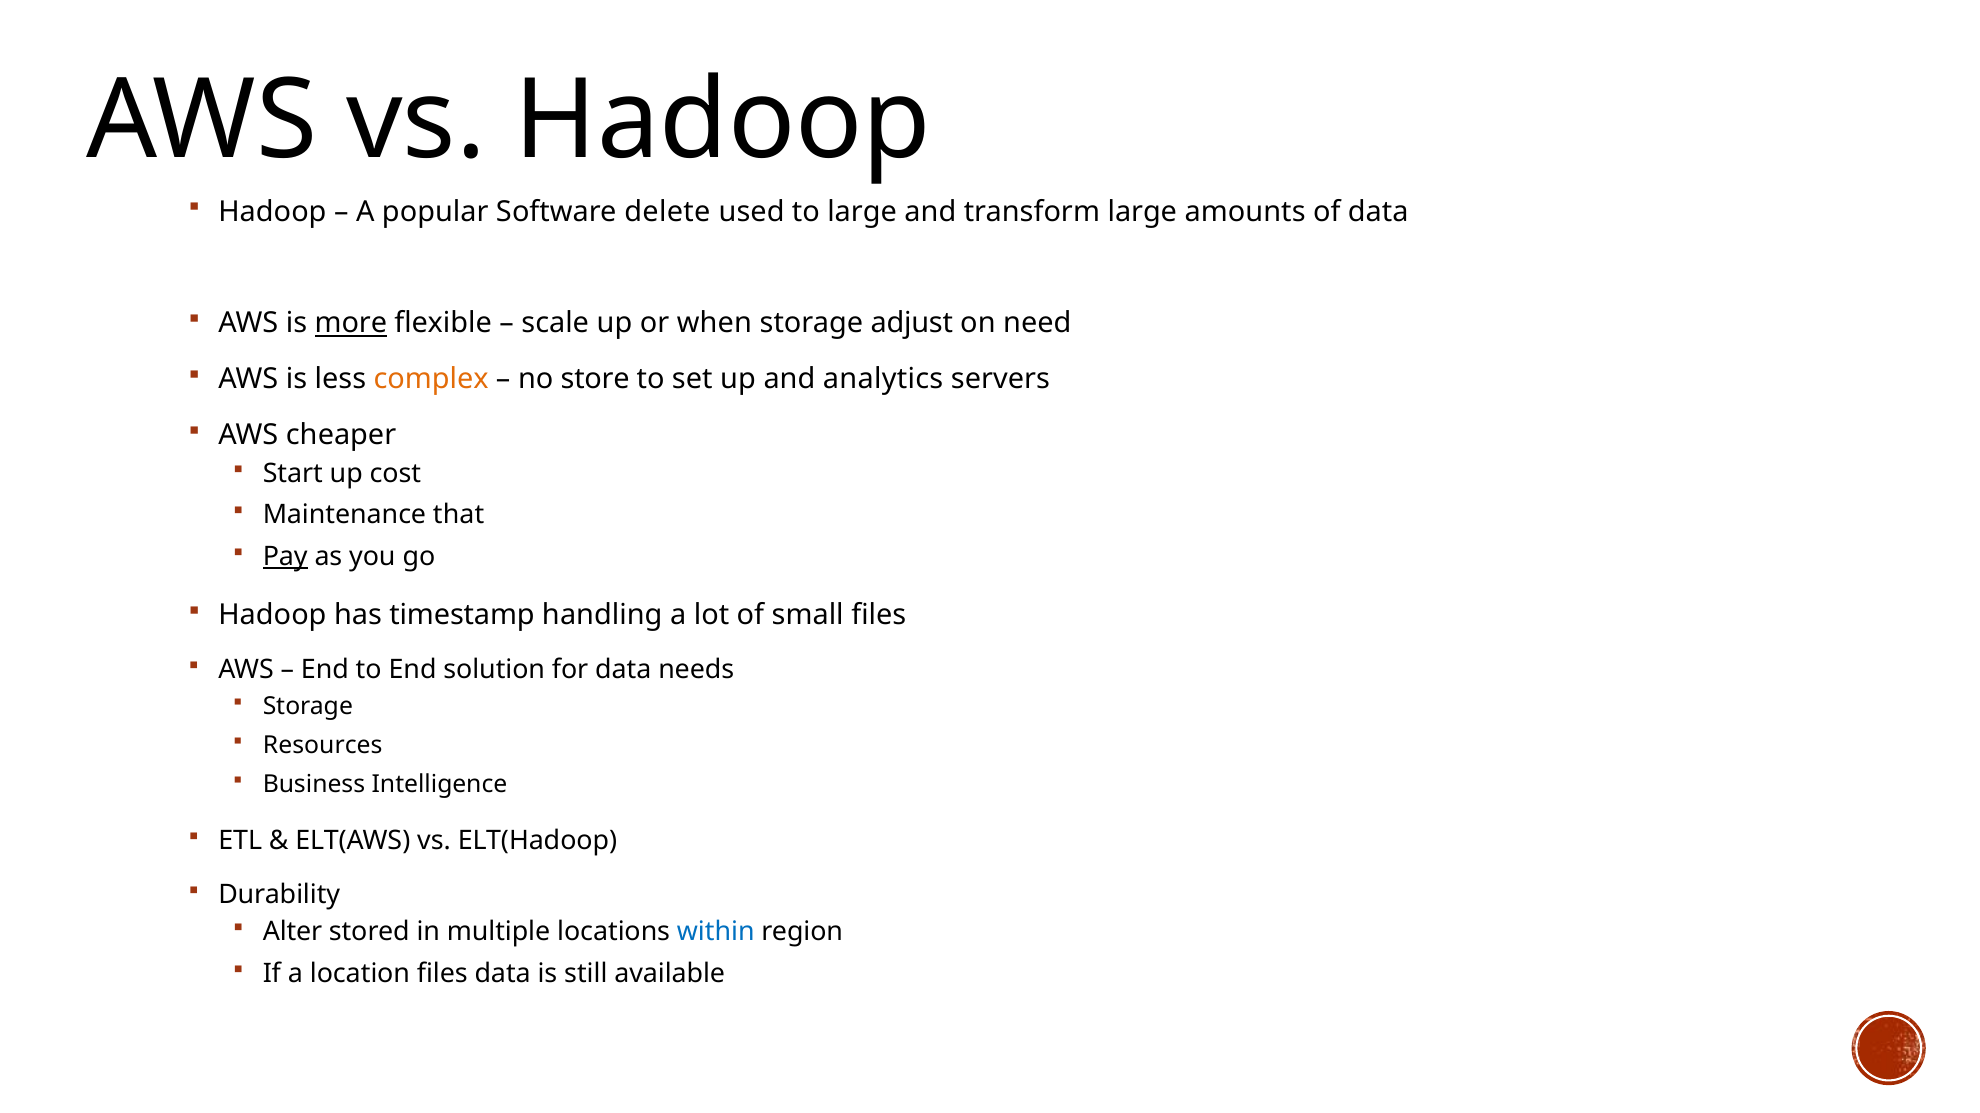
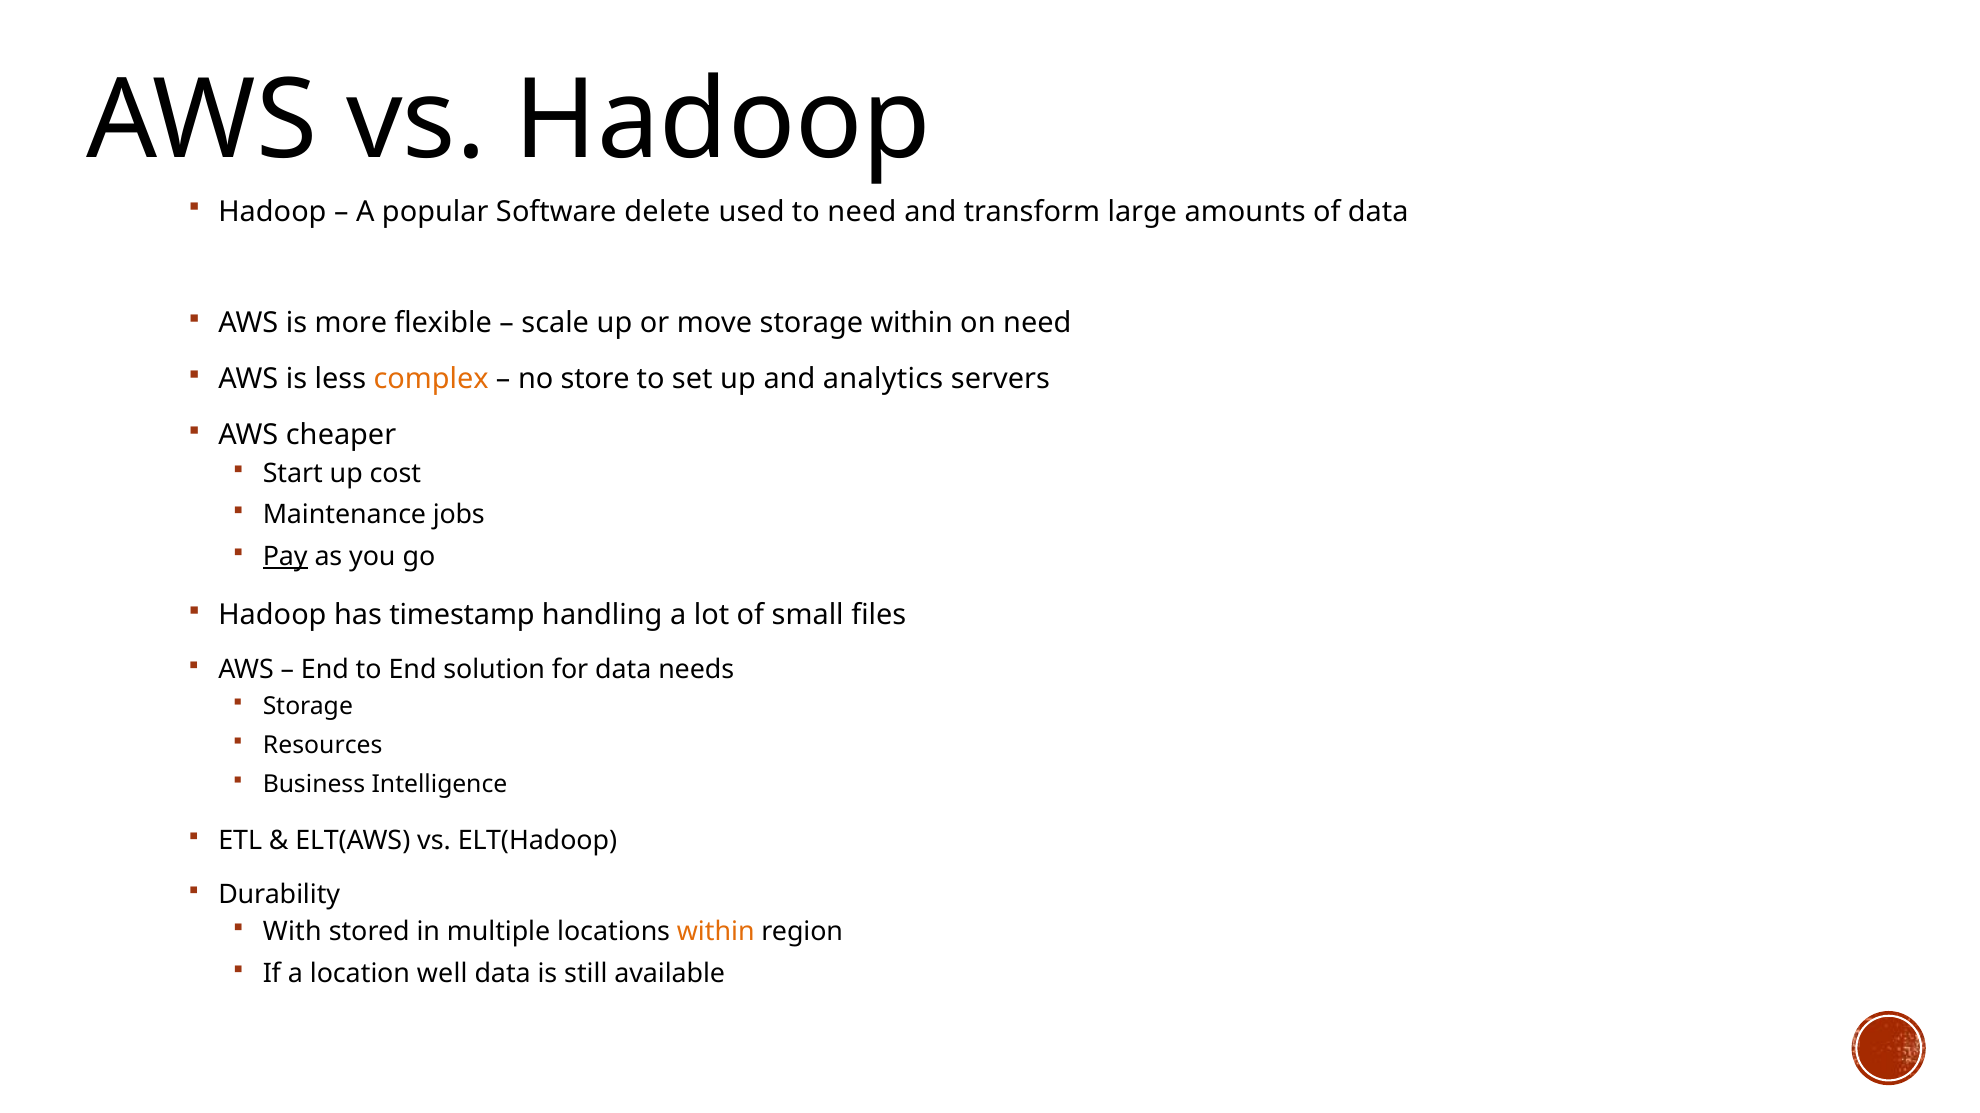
to large: large -> need (862, 212)
more underline: present -> none (351, 324)
when: when -> move (714, 324)
storage adjust: adjust -> within (912, 324)
that: that -> jobs (459, 515)
Alter: Alter -> With (292, 932)
within colour: blue -> orange (716, 932)
location files: files -> well (442, 974)
